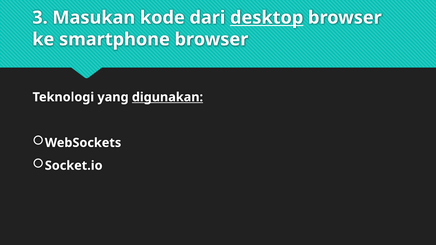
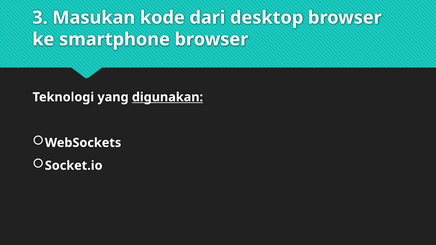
desktop underline: present -> none (267, 18)
